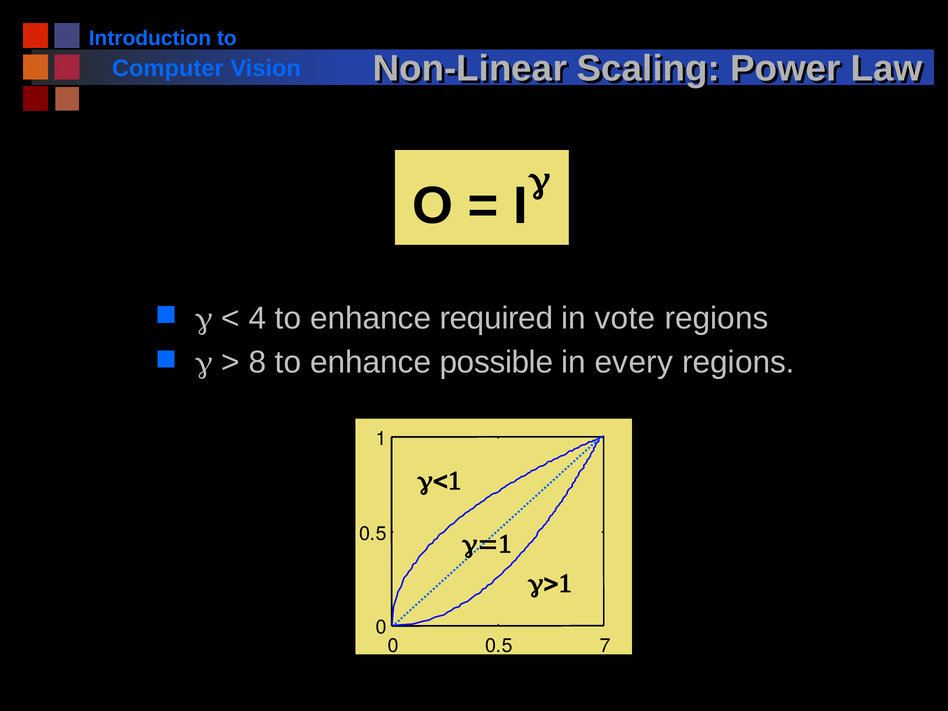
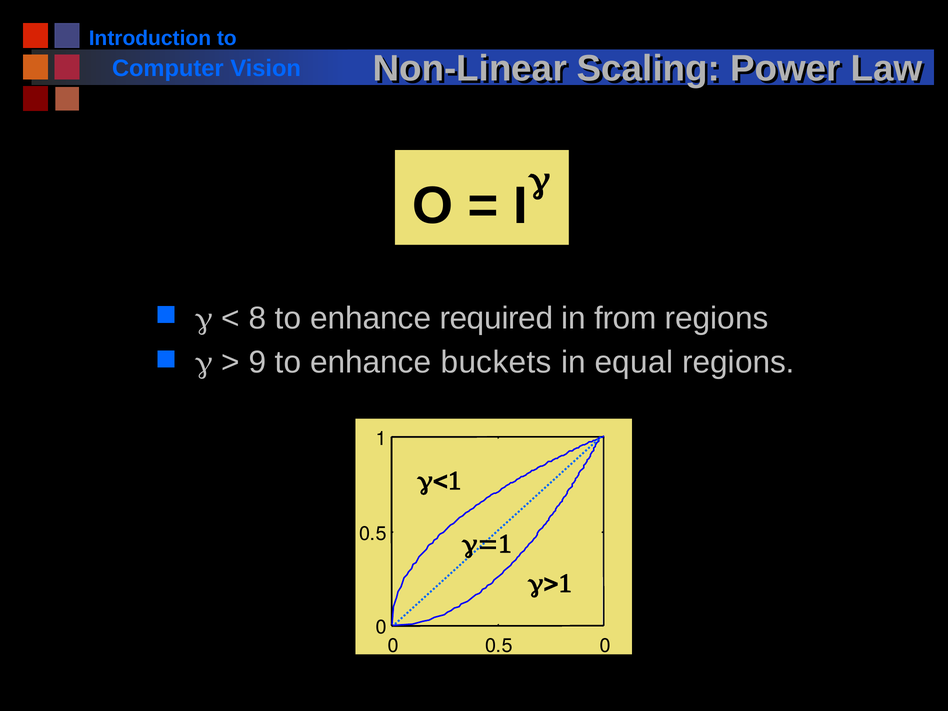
4: 4 -> 8 (257, 318)
vote: vote -> from (625, 318)
8: 8 -> 9 (257, 362)
possible: possible -> buckets (496, 362)
every: every -> equal (634, 362)
7: 7 -> 0 (605, 646)
